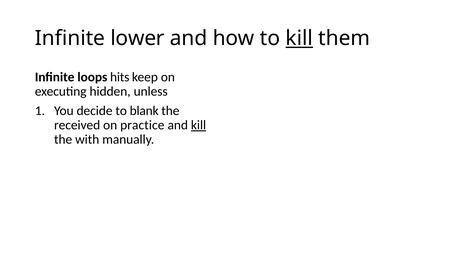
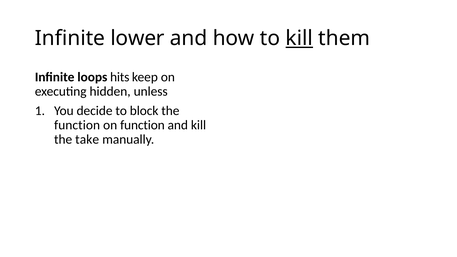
blank: blank -> block (144, 111)
received: received -> function (77, 125)
on practice: practice -> function (142, 125)
kill underline: present -> none (199, 125)
with: with -> take (87, 139)
